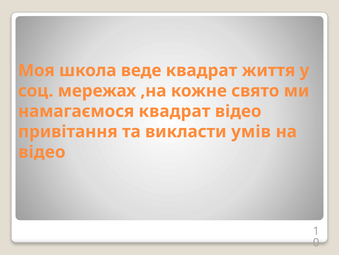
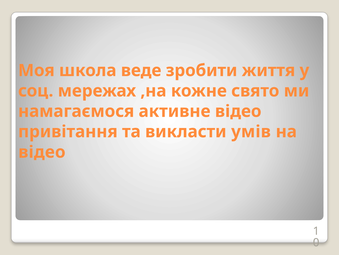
веде квадрат: квадрат -> зробити (202, 70)
намагаємося квадрат: квадрат -> активне (175, 111)
